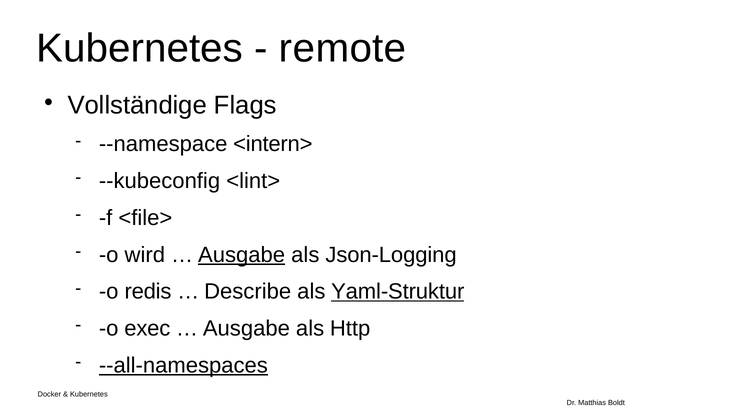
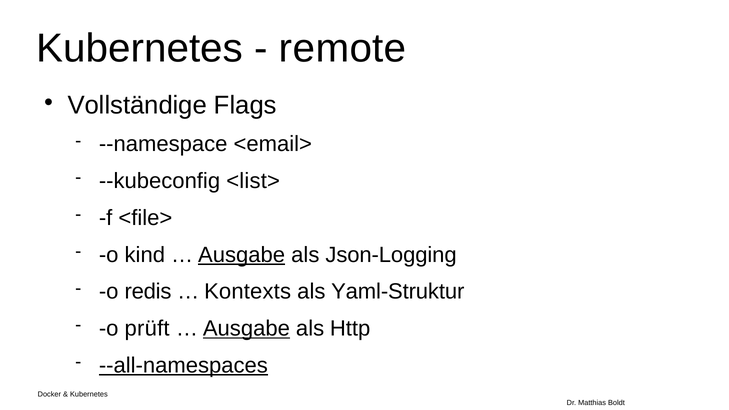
<intern>: <intern> -> <email> (273, 144)
<lint>: <lint> -> <list> (253, 181)
wird: wird -> kind (145, 255)
Describe: Describe -> Kontexts (248, 292)
Yaml-Struktur underline: present -> none (398, 292)
exec: exec -> prüft (147, 329)
Ausgabe underline: none -> present (246, 329)
